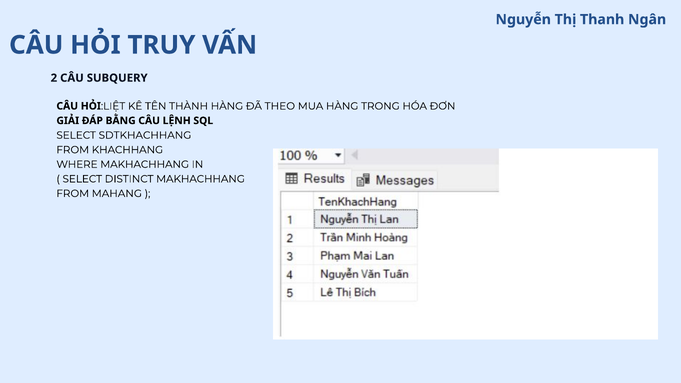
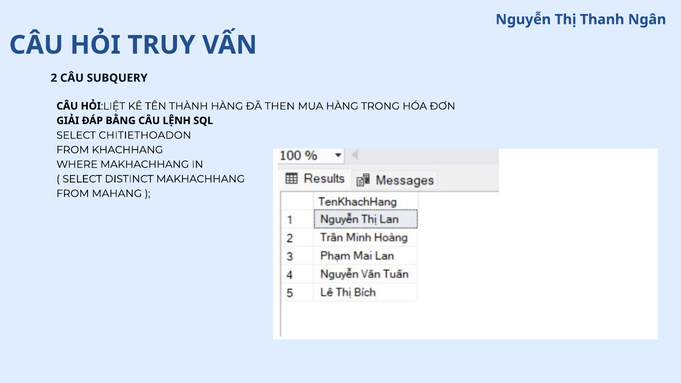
THEO: THEO -> THEN (280, 106)
SDTKHACHHANG: SDTKHACHHANG -> CHITIETHOADON (145, 135)
